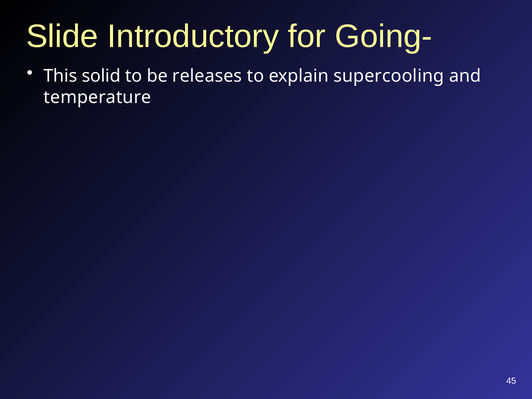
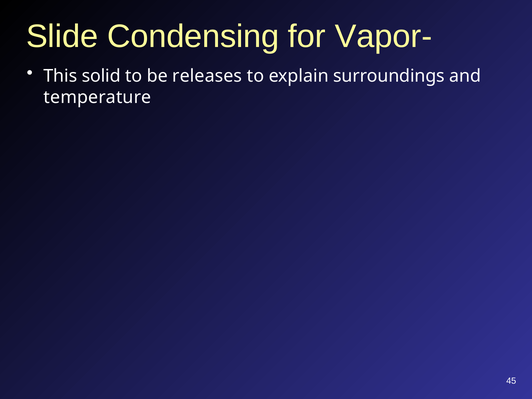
Introductory: Introductory -> Condensing (193, 36)
Going-: Going- -> Vapor- (384, 36)
supercooling: supercooling -> surroundings (389, 76)
